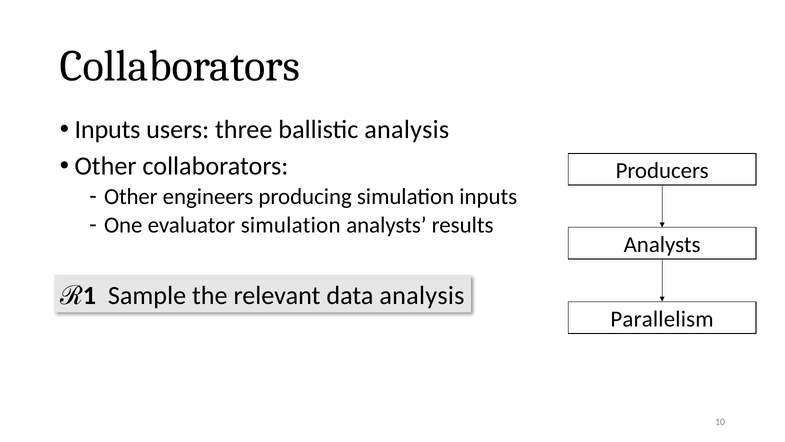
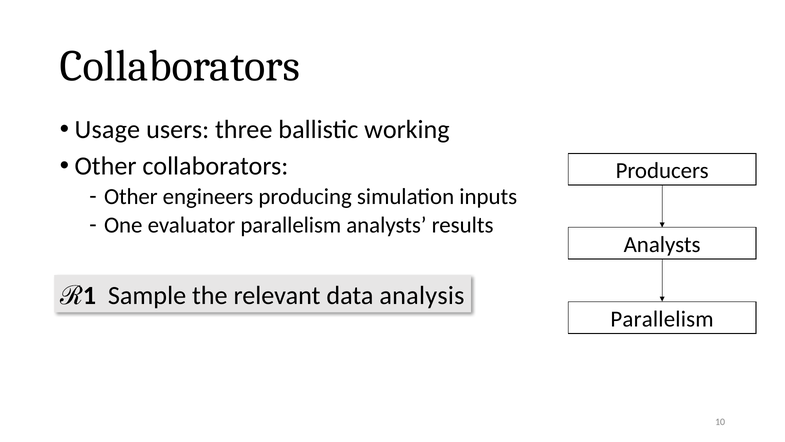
Inputs: Inputs -> Usage (107, 129)
ballistic analysis: analysis -> working (407, 129)
evaluator simulation: simulation -> parallelism (291, 225)
